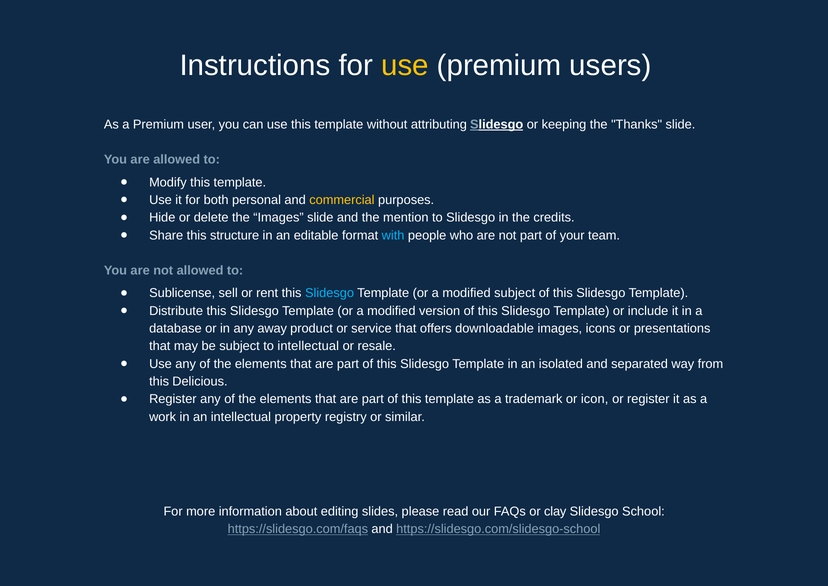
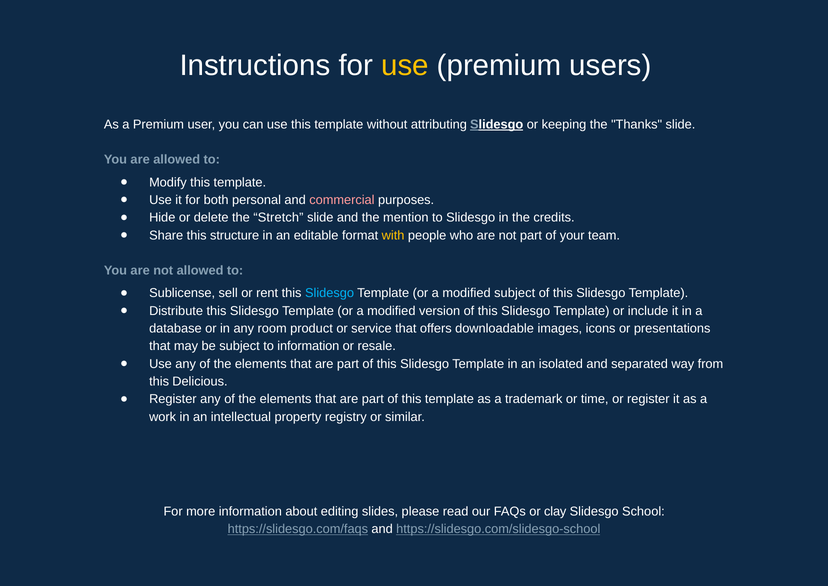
commercial colour: yellow -> pink (342, 200)
the Images: Images -> Stretch (278, 217)
with colour: light blue -> yellow (393, 235)
away: away -> room (272, 328)
to intellectual: intellectual -> information (308, 346)
icon: icon -> time (595, 399)
